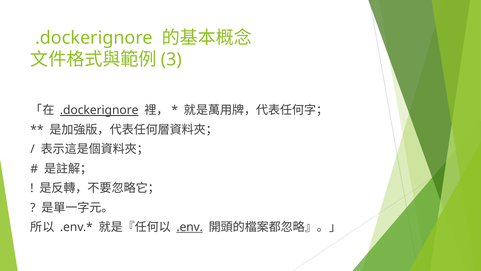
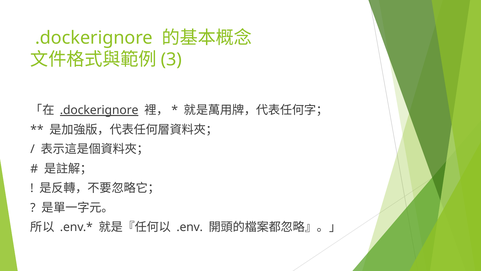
.env underline: present -> none (190, 227)
